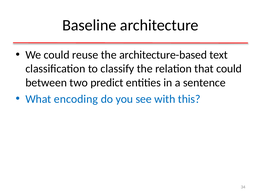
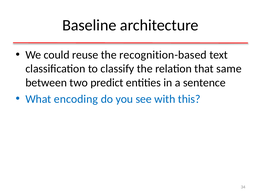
architecture-based: architecture-based -> recognition-based (163, 55)
that could: could -> same (229, 69)
